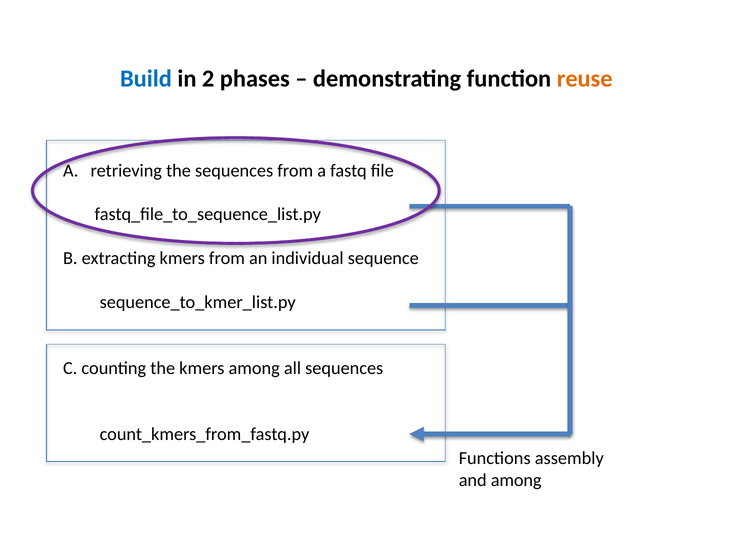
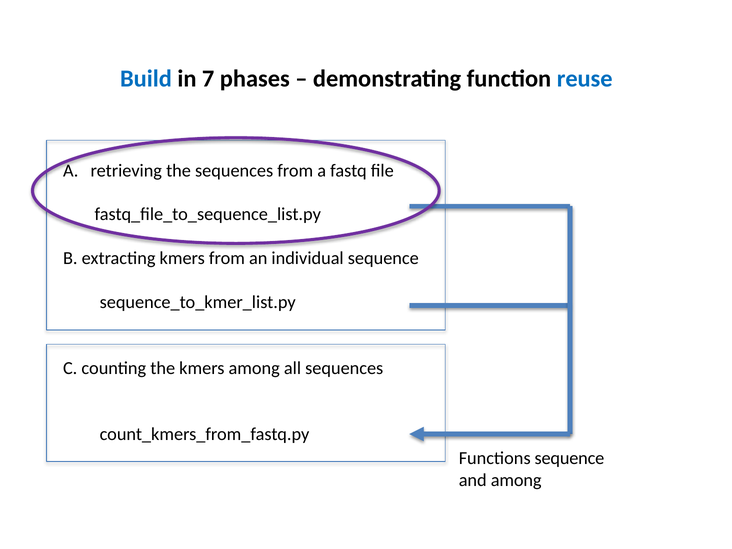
2: 2 -> 7 (208, 79)
reuse colour: orange -> blue (585, 79)
Functions assembly: assembly -> sequence (569, 458)
